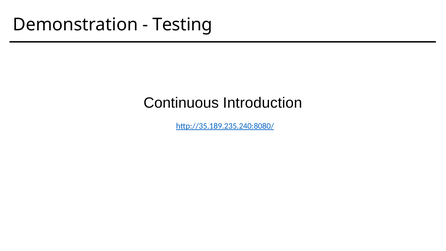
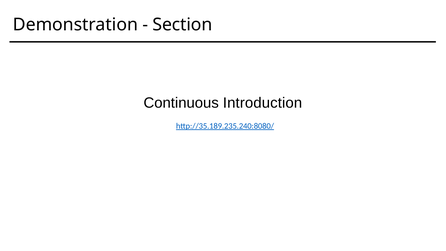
Testing: Testing -> Section (182, 25)
